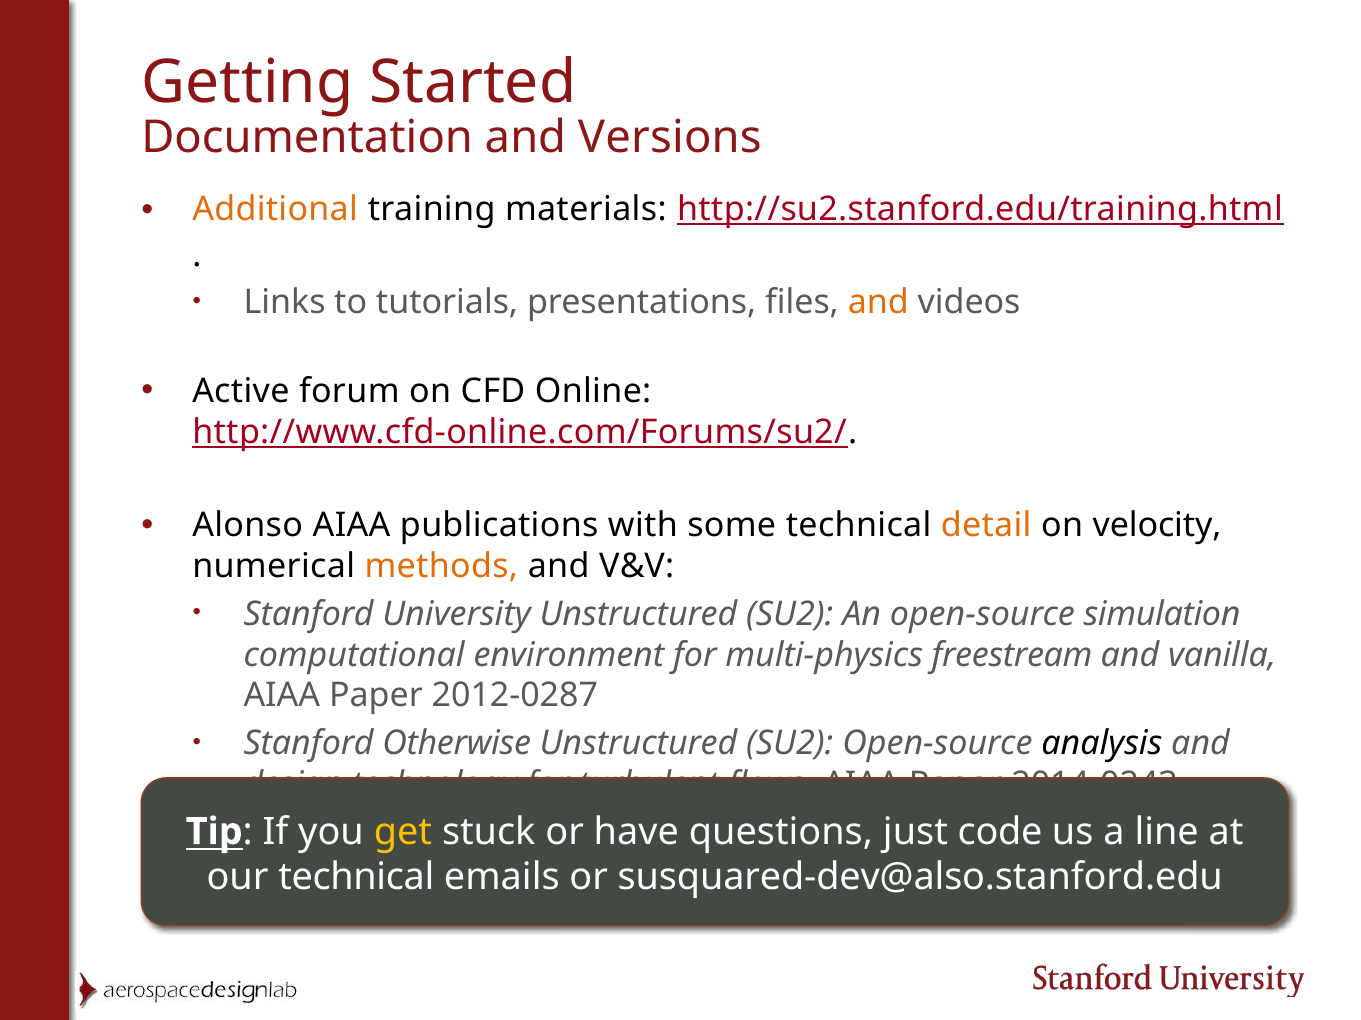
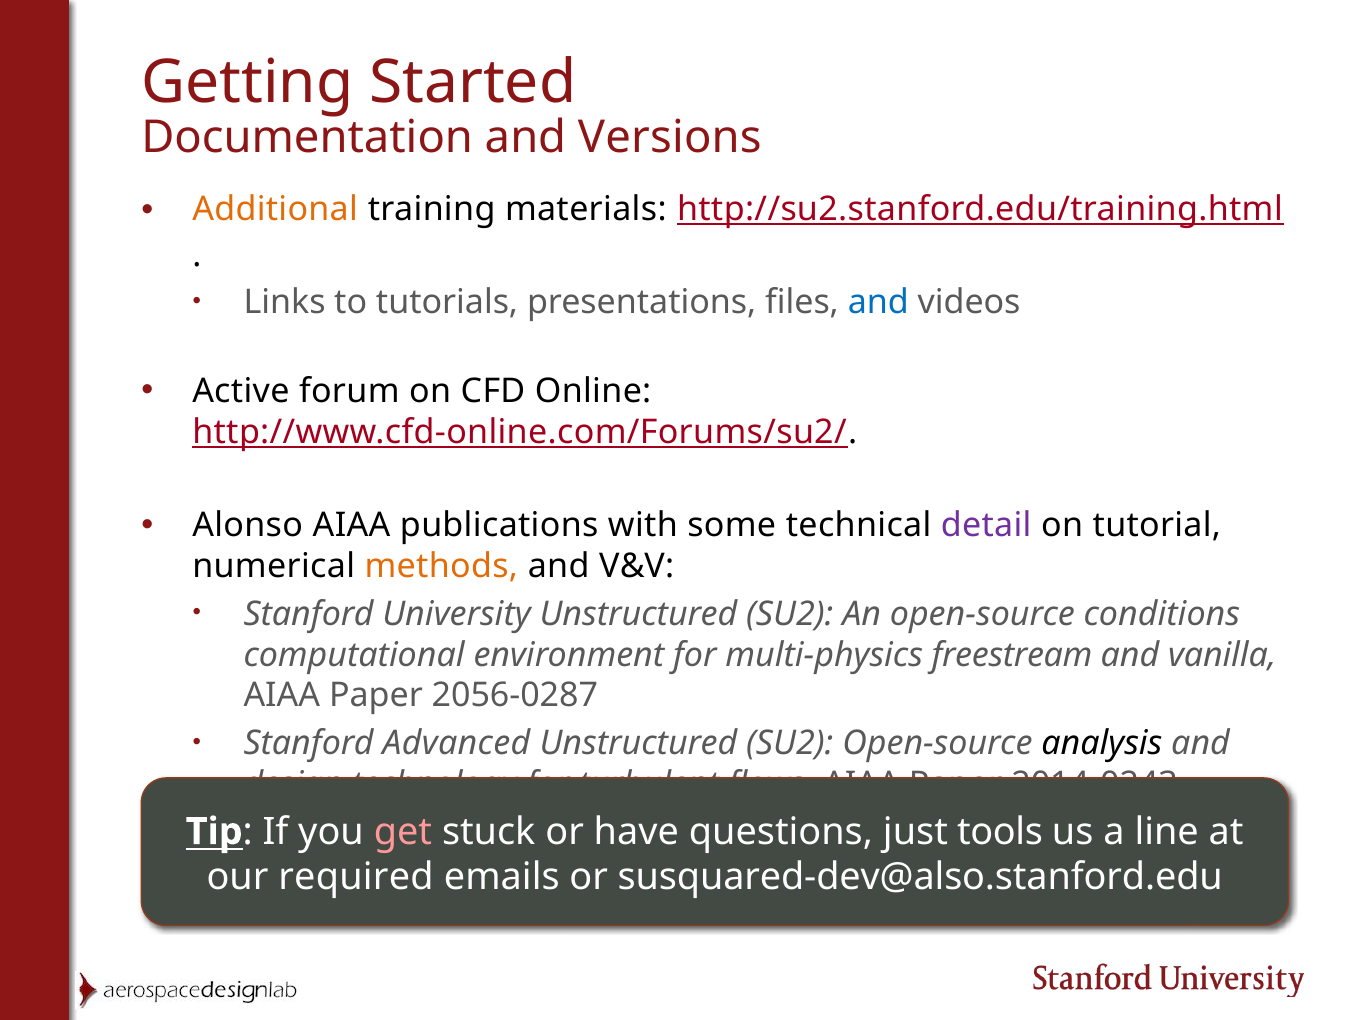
and colour: orange -> blue (878, 303)
detail colour: orange -> purple (986, 526)
velocity: velocity -> tutorial (1157, 526)
simulation: simulation -> conditions (1162, 615)
2012-0287: 2012-0287 -> 2056-0287 (515, 696)
Otherwise: Otherwise -> Advanced (456, 744)
get colour: yellow -> pink (403, 832)
code: code -> tools (1000, 832)
our technical: technical -> required (356, 878)
